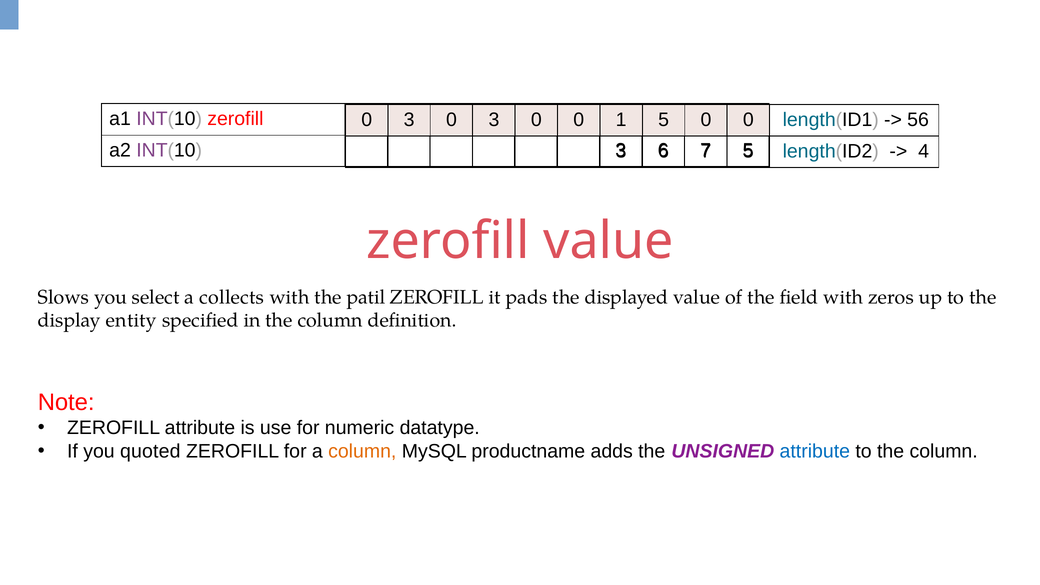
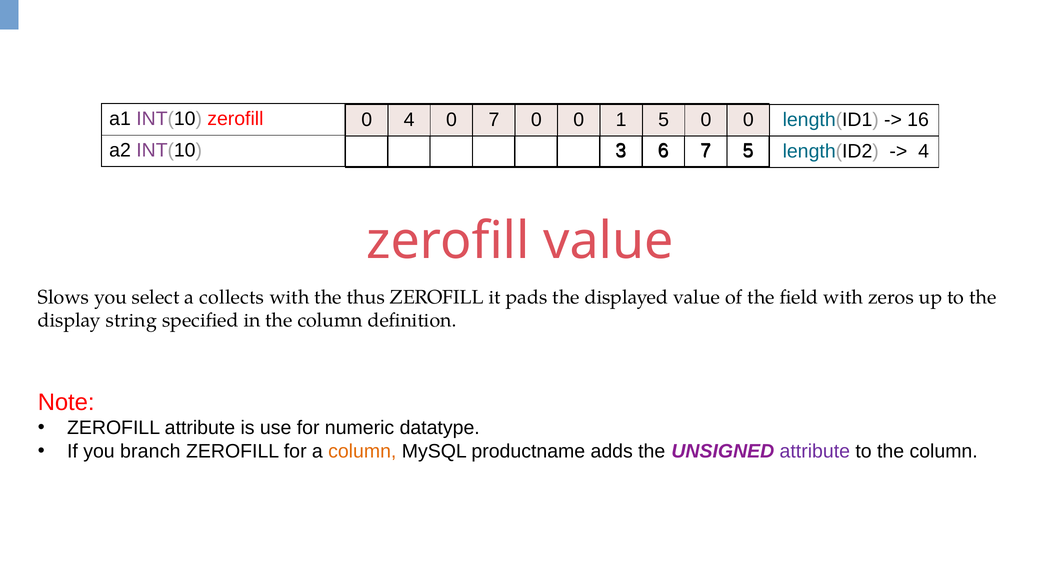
3: 3 -> 4 (409, 120)
3: 3 -> 7 (494, 120)
56: 56 -> 16 (918, 120)
patil: patil -> thus (366, 297)
entity: entity -> string (131, 320)
quoted: quoted -> branch (150, 451)
attribute colour: blue -> purple (815, 451)
